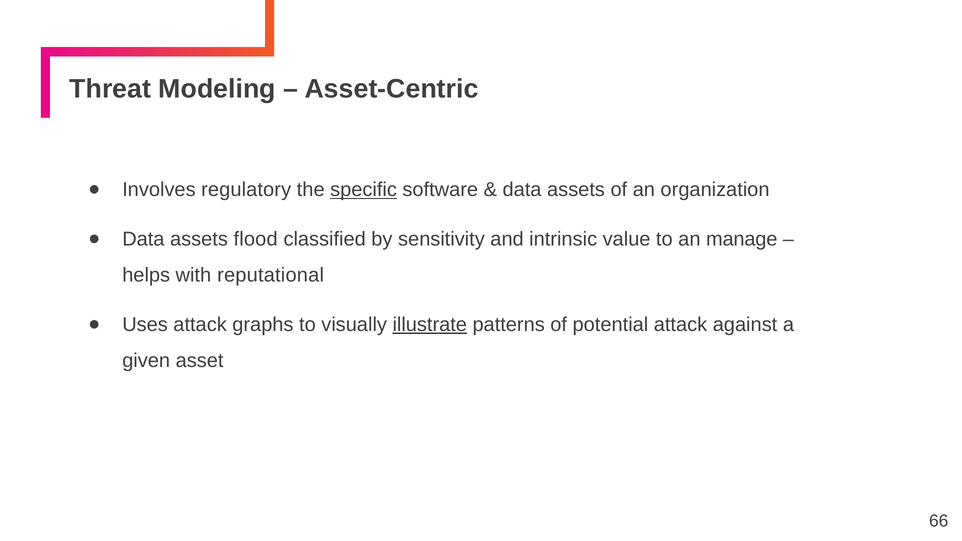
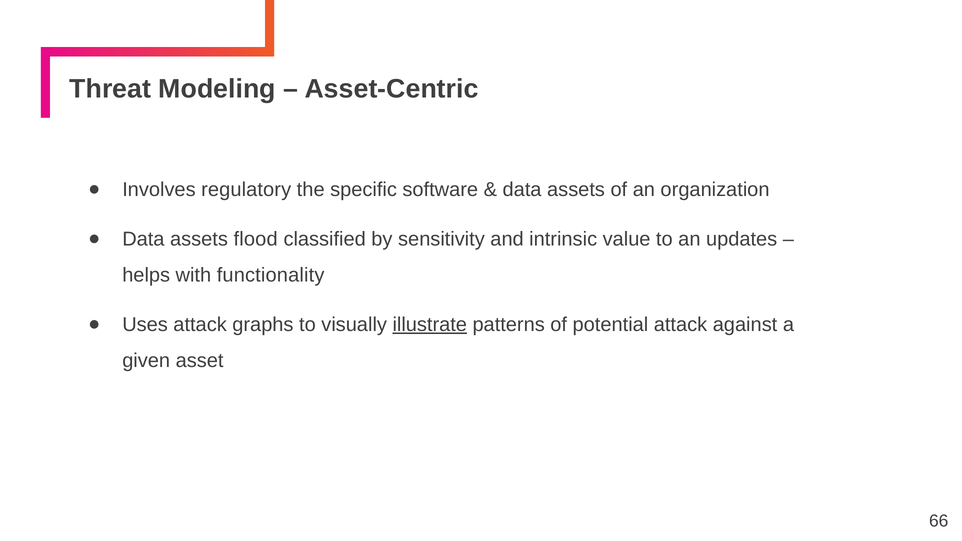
specific underline: present -> none (364, 190)
manage: manage -> updates (742, 239)
reputational: reputational -> functionality (271, 275)
